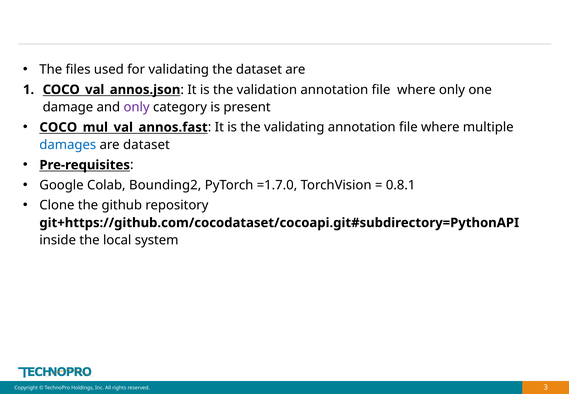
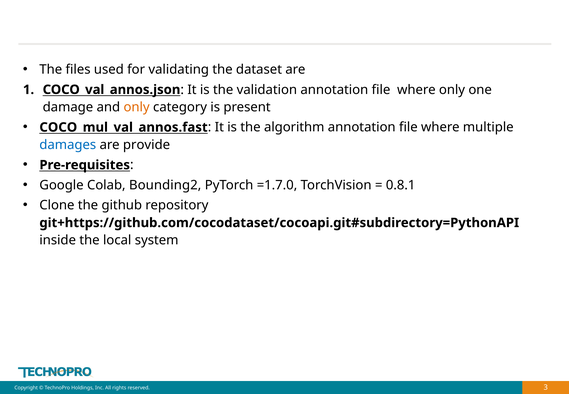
only colour: purple -> orange (137, 107)
the validating: validating -> algorithm (294, 127)
are dataset: dataset -> provide (147, 145)
